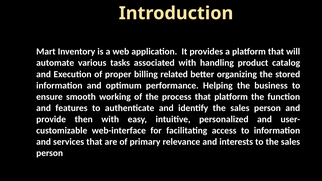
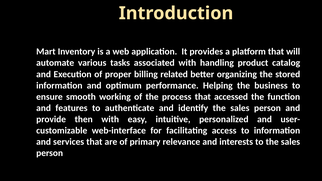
that platform: platform -> accessed (231, 97)
